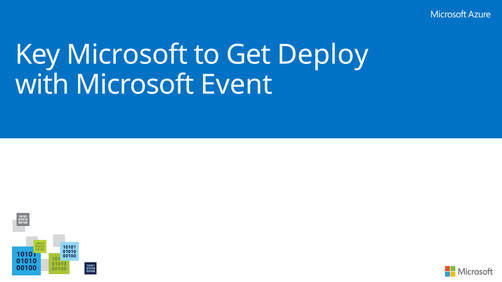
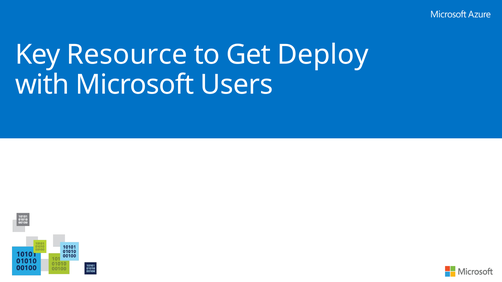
Key Microsoft: Microsoft -> Resource (127, 55)
Event: Event -> Users (237, 85)
